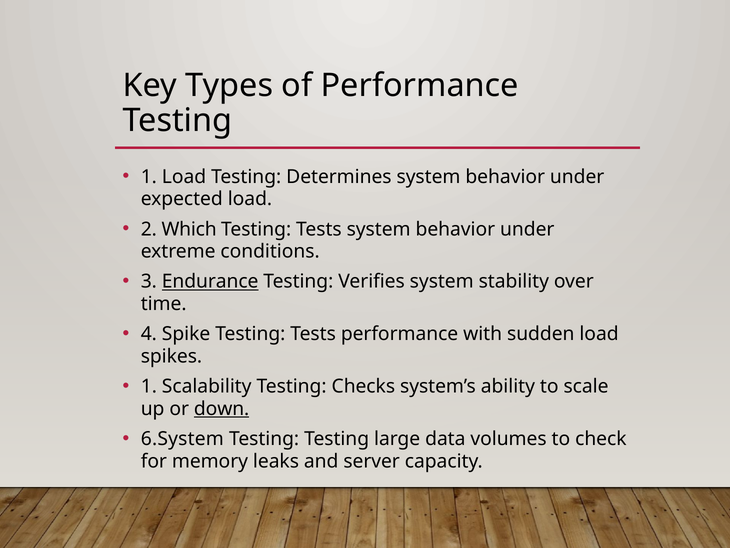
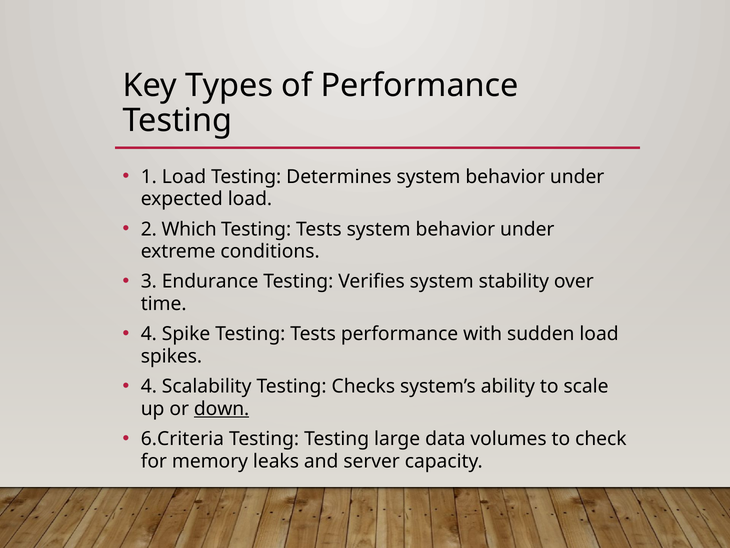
Endurance underline: present -> none (210, 281)
1: 1 -> 4 (149, 386)
6.System: 6.System -> 6.Criteria (182, 439)
